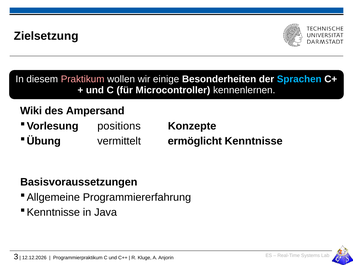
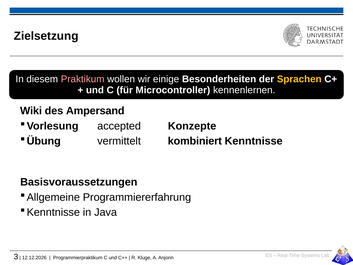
Sprachen colour: light blue -> yellow (299, 79)
positions: positions -> accepted (119, 126)
ermöglicht: ermöglicht -> kombiniert (195, 141)
